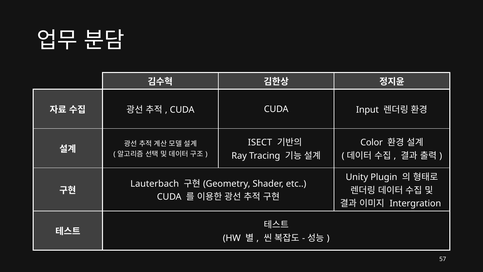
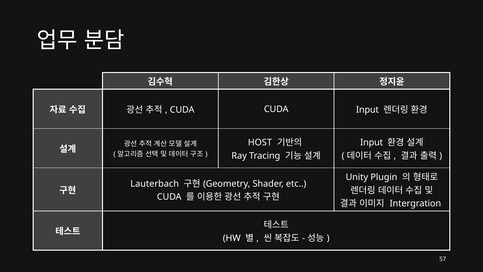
ISECT: ISECT -> HOST (260, 142)
Color: Color -> Input (372, 142)
